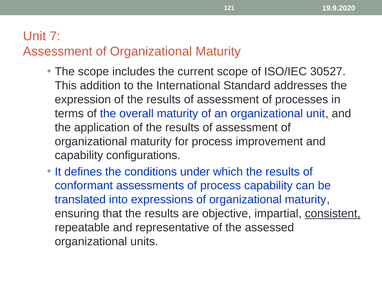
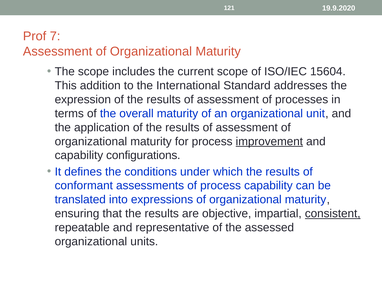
Unit: Unit -> Prof (35, 36)
30527: 30527 -> 15604 (328, 72)
improvement underline: none -> present (269, 142)
